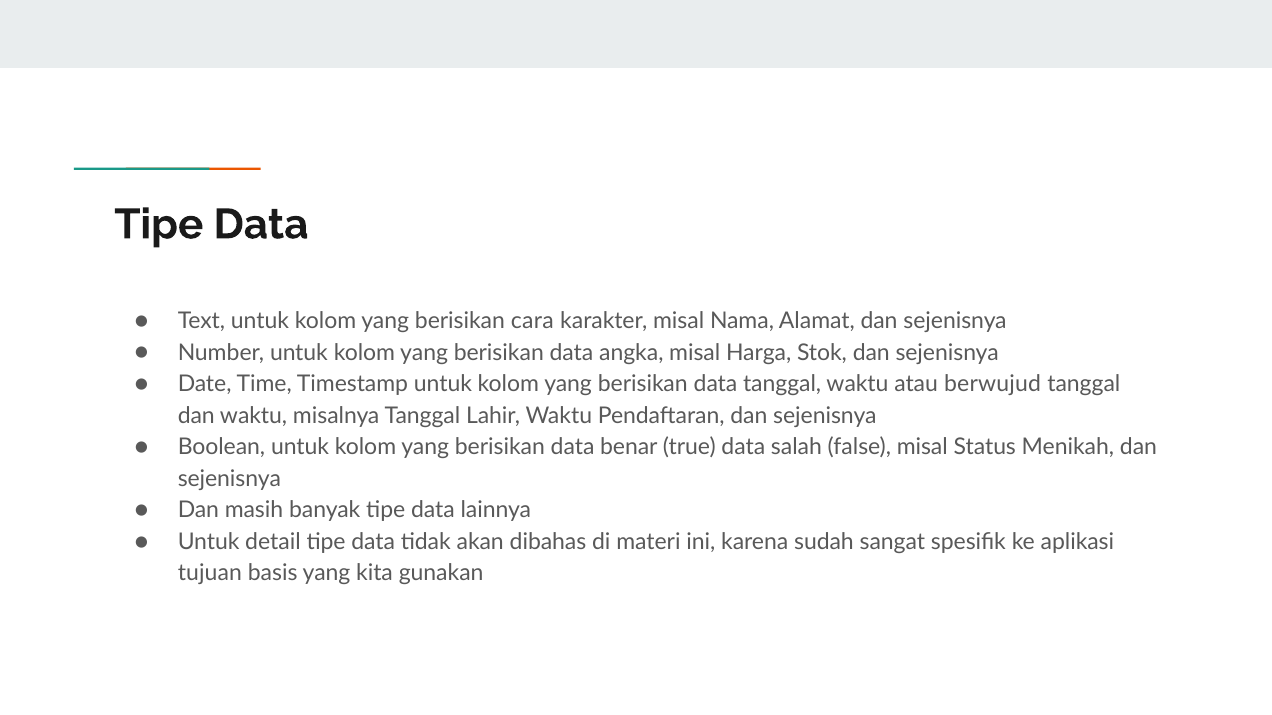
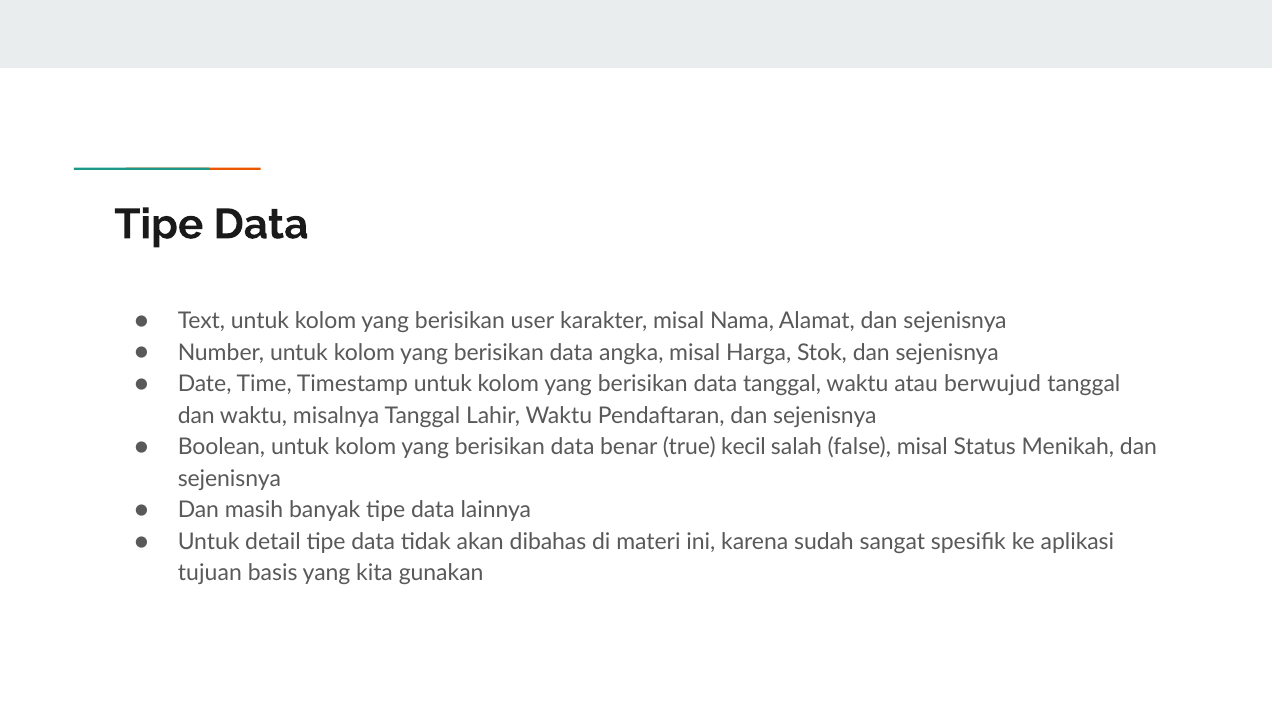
cara: cara -> user (532, 321)
true data: data -> kecil (743, 448)
